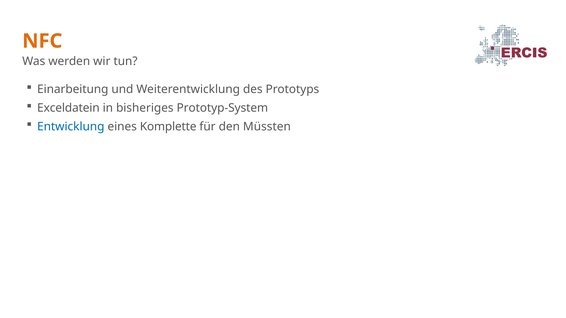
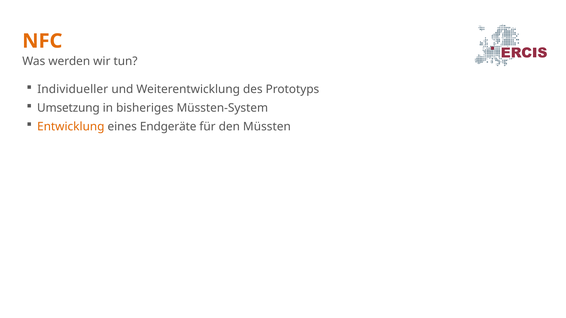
Einarbeitung: Einarbeitung -> Individueller (73, 89)
Exceldatein: Exceldatein -> Umsetzung (68, 108)
Prototyp-System: Prototyp-System -> Müssten-System (222, 108)
Entwicklung colour: blue -> orange (71, 127)
Komplette: Komplette -> Endgeräte (168, 127)
